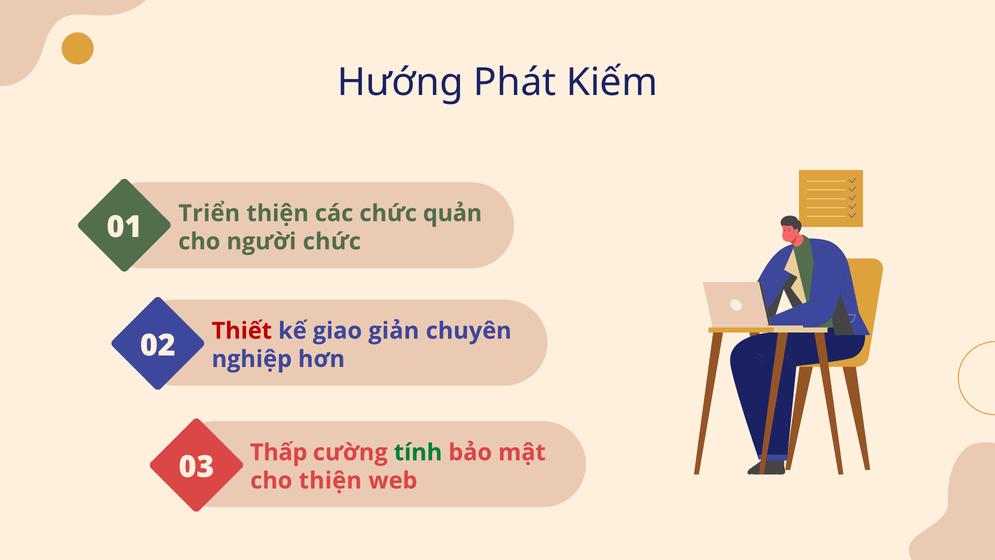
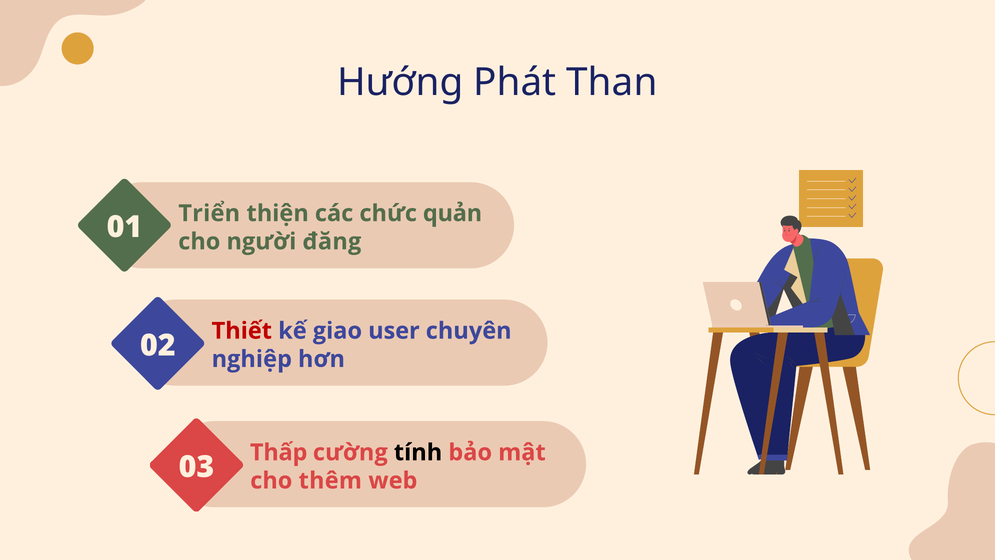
Kiếm: Kiếm -> Than (612, 82)
người chức: chức -> đăng (332, 241)
giản: giản -> user (394, 331)
tính colour: green -> black (418, 452)
cho thiện: thiện -> thêm (330, 480)
